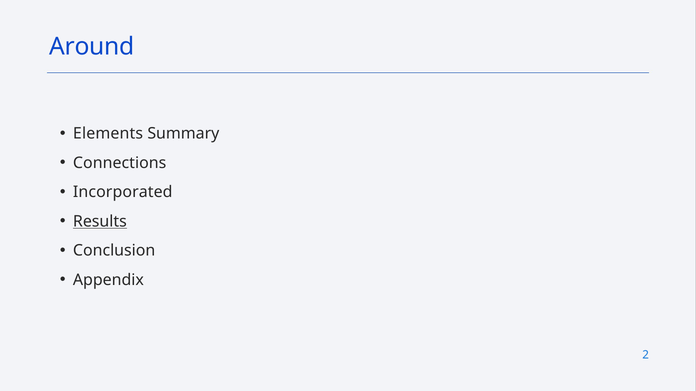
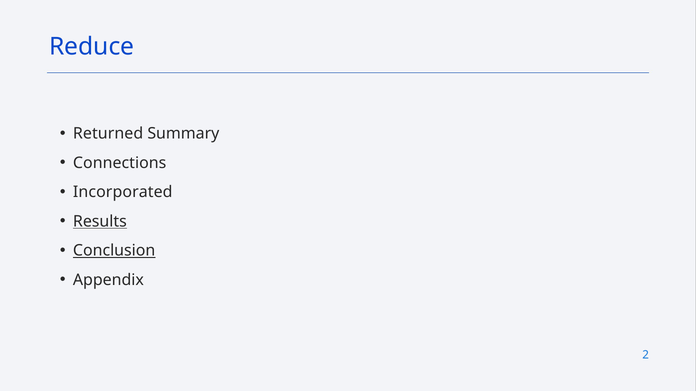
Around: Around -> Reduce (92, 46)
Elements: Elements -> Returned (108, 134)
Conclusion underline: none -> present (114, 251)
